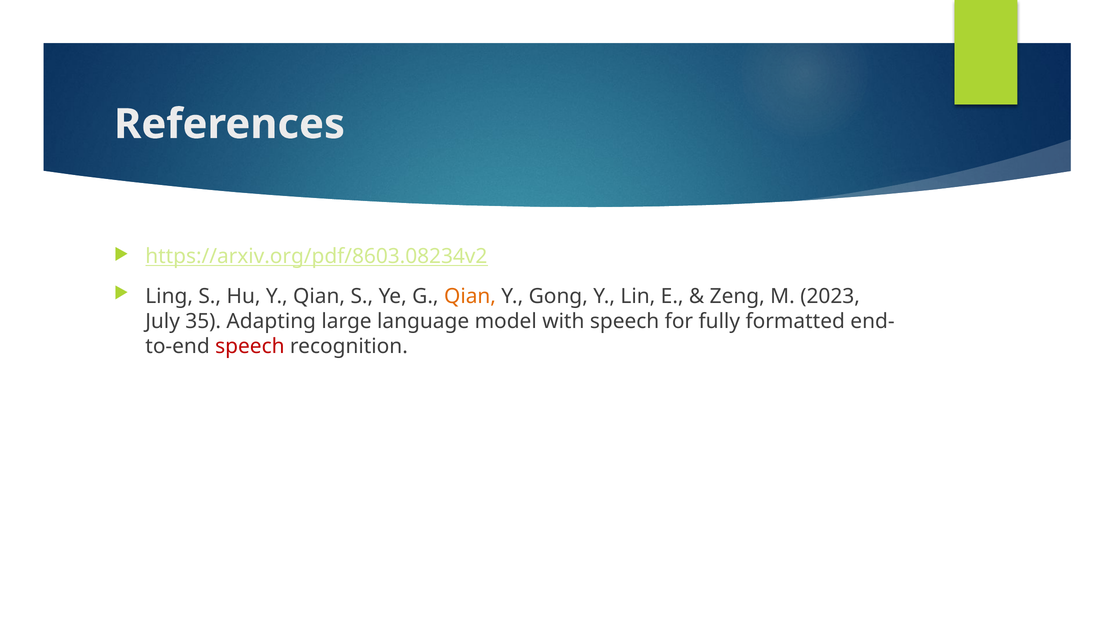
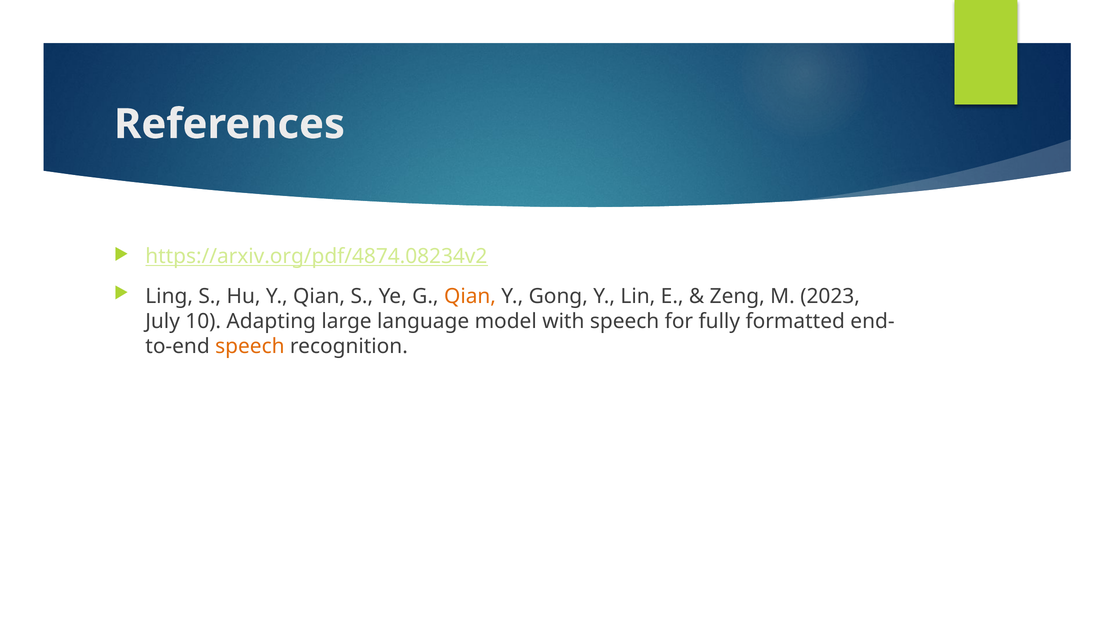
https://arxiv.org/pdf/8603.08234v2: https://arxiv.org/pdf/8603.08234v2 -> https://arxiv.org/pdf/4874.08234v2 (316, 256)
35: 35 -> 10 (203, 321)
speech colour: red -> orange (250, 347)
